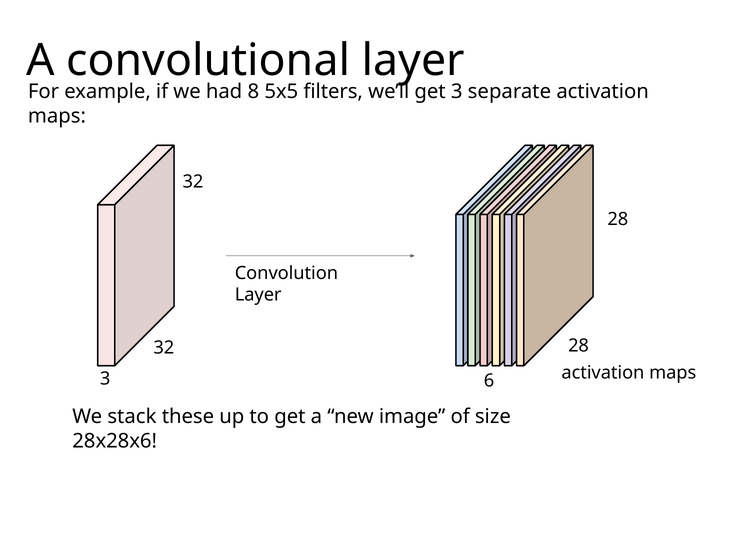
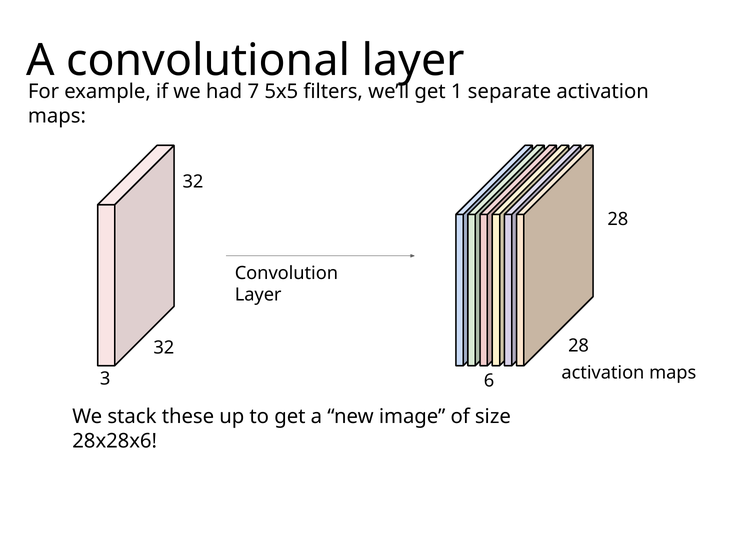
8: 8 -> 7 (253, 92)
get 3: 3 -> 1 (457, 92)
